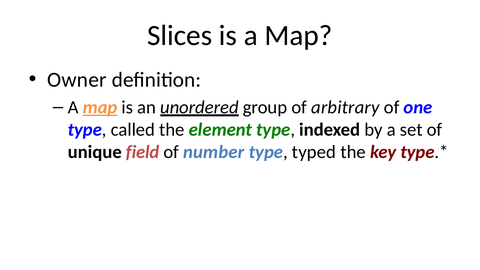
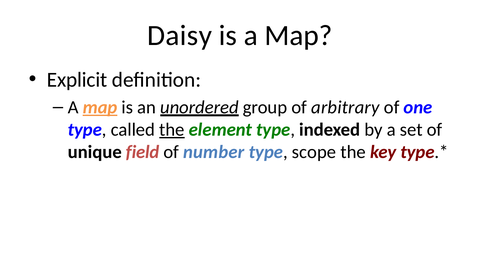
Slices: Slices -> Daisy (180, 35)
Owner: Owner -> Explicit (77, 80)
the underline: none -> present (172, 130)
typed: typed -> scope (314, 152)
